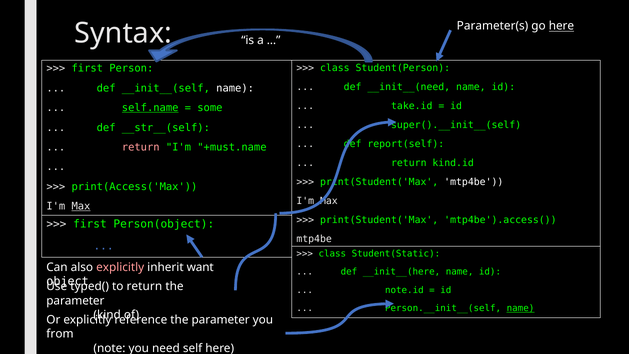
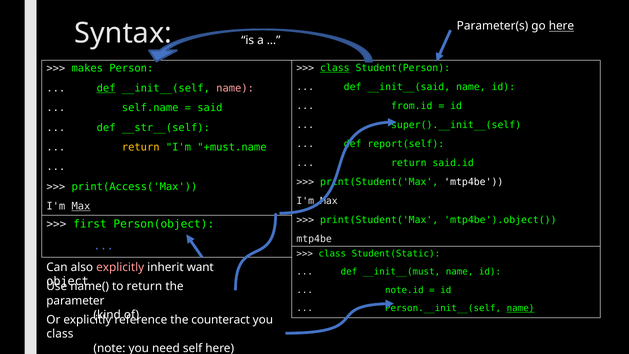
class underline: none -> present (335, 68)
first: first -> makes (87, 68)
__init__(need: __init__(need -> __init__(said (409, 87)
def underline: none -> present (106, 88)
name colour: white -> pink (235, 88)
take.id: take.id -> from.id (412, 106)
self.name underline: present -> none (150, 108)
some: some -> said (210, 108)
return colour: pink -> yellow (141, 147)
kind.id: kind.id -> said.id (453, 163)
mtp4be').access(: mtp4be').access( -> mtp4be').object( (500, 220)
__init__(here: __init__(here -> __init__(must (401, 272)
typed(: typed( -> name( (90, 286)
parameter: parameter -> counteract (221, 320)
from: from -> class (60, 334)
